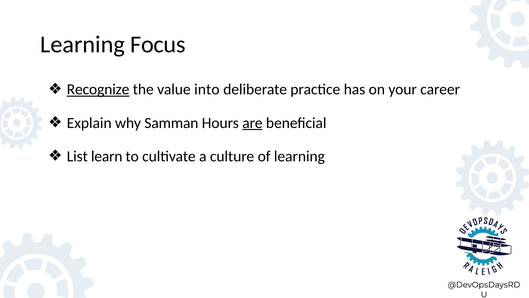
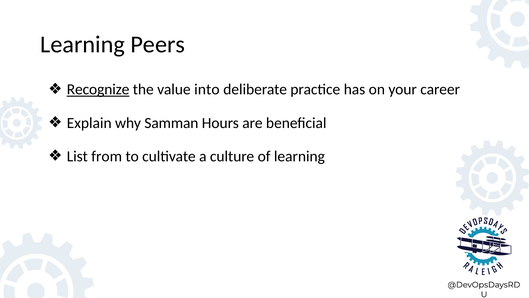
Focus: Focus -> Peers (158, 44)
are underline: present -> none (252, 123)
learn: learn -> from (107, 156)
